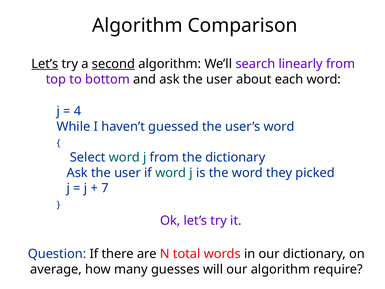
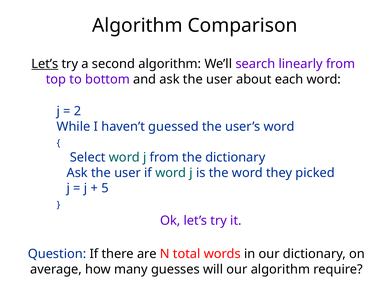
second underline: present -> none (113, 64)
4: 4 -> 2 (78, 111)
7: 7 -> 5 (105, 188)
